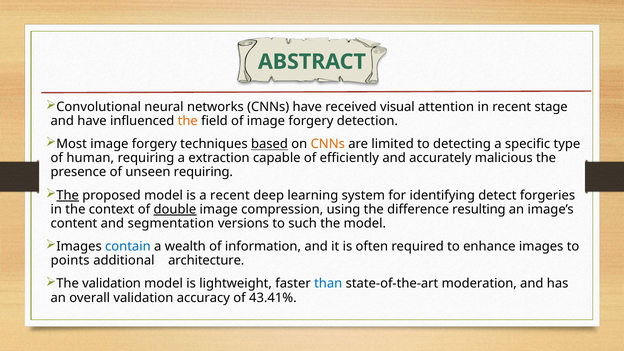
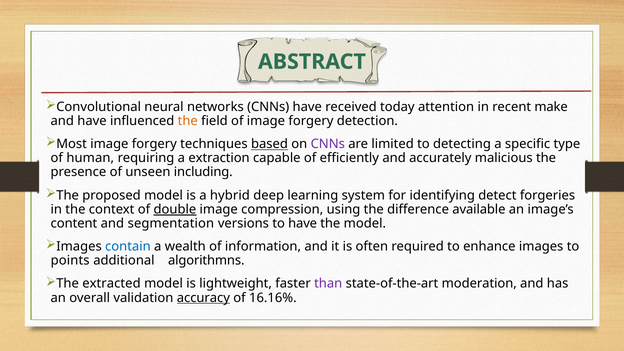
visual: visual -> today (397, 107)
stage: stage -> make (551, 107)
CNNs colour: orange -> purple (328, 144)
unseen requiring: requiring -> including (203, 172)
The underline: present -> none (68, 195)
a recent: recent -> hybrid (230, 195)
resulting: resulting -> available (479, 209)
to such: such -> have (303, 223)
architecture: architecture -> algorithmns (206, 261)
The validation: validation -> extracted (111, 284)
than colour: blue -> purple (328, 284)
accuracy underline: none -> present (203, 298)
43.41%: 43.41% -> 16.16% (273, 298)
